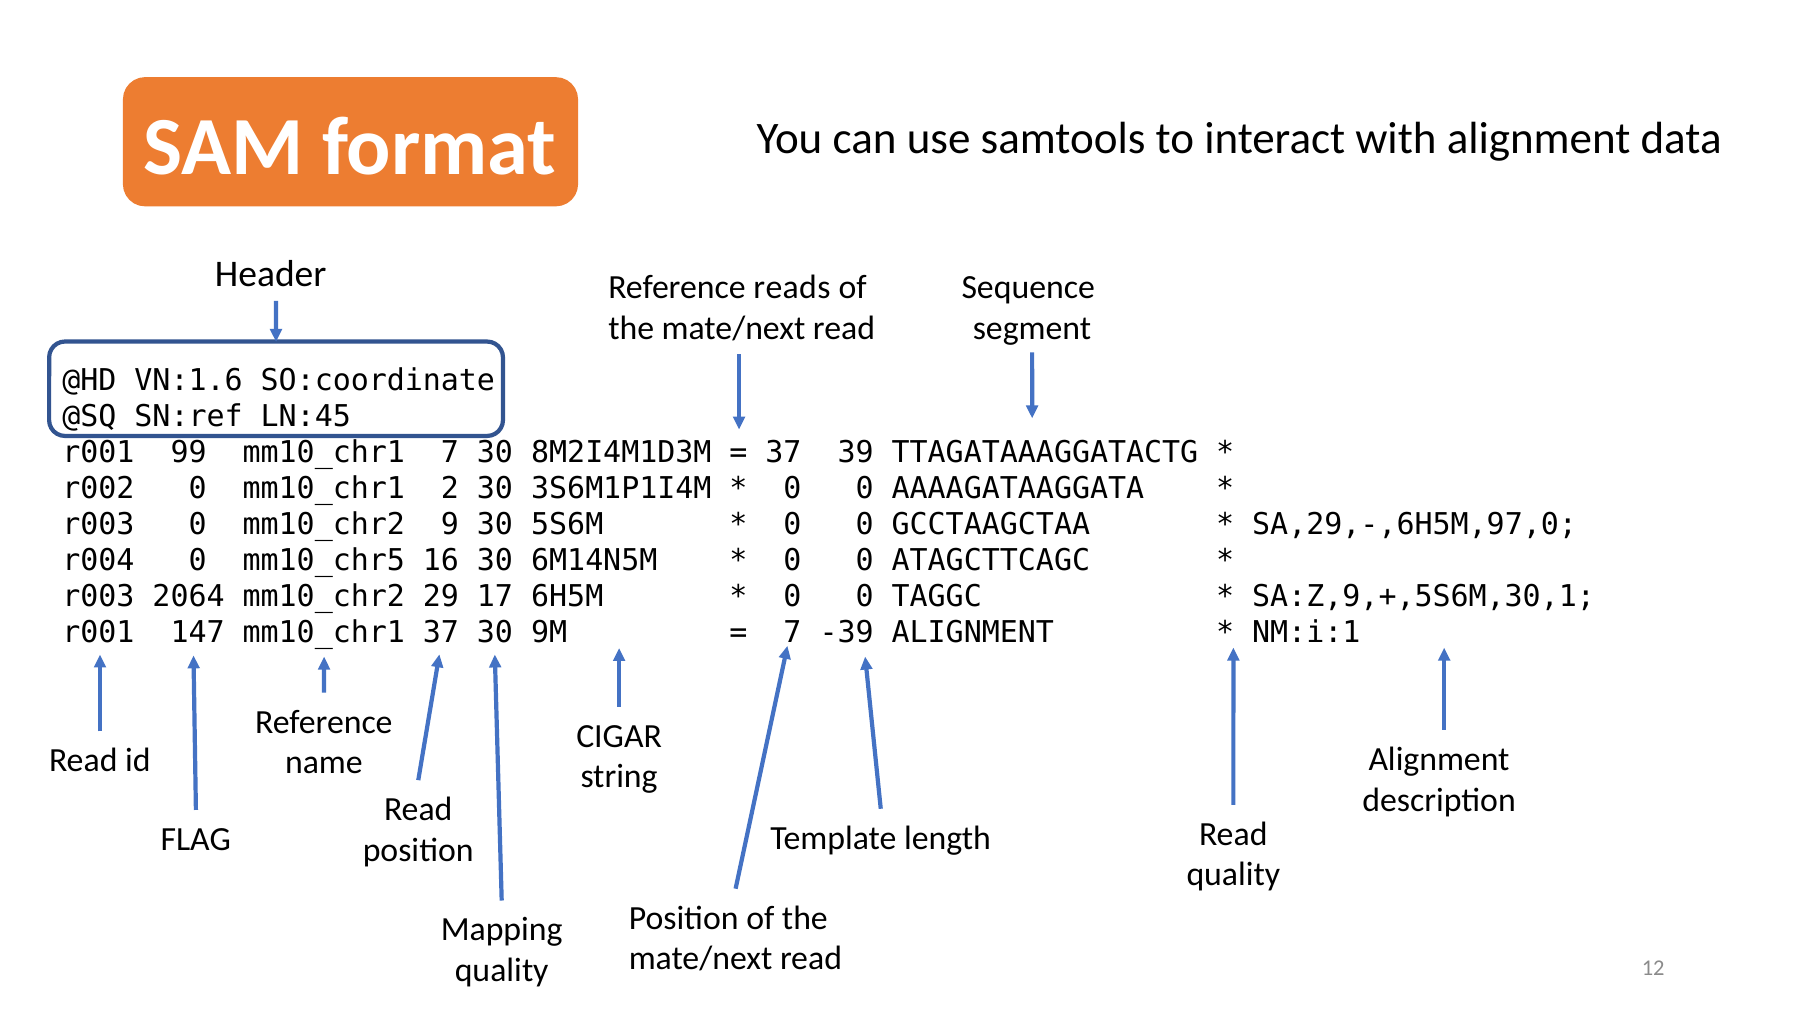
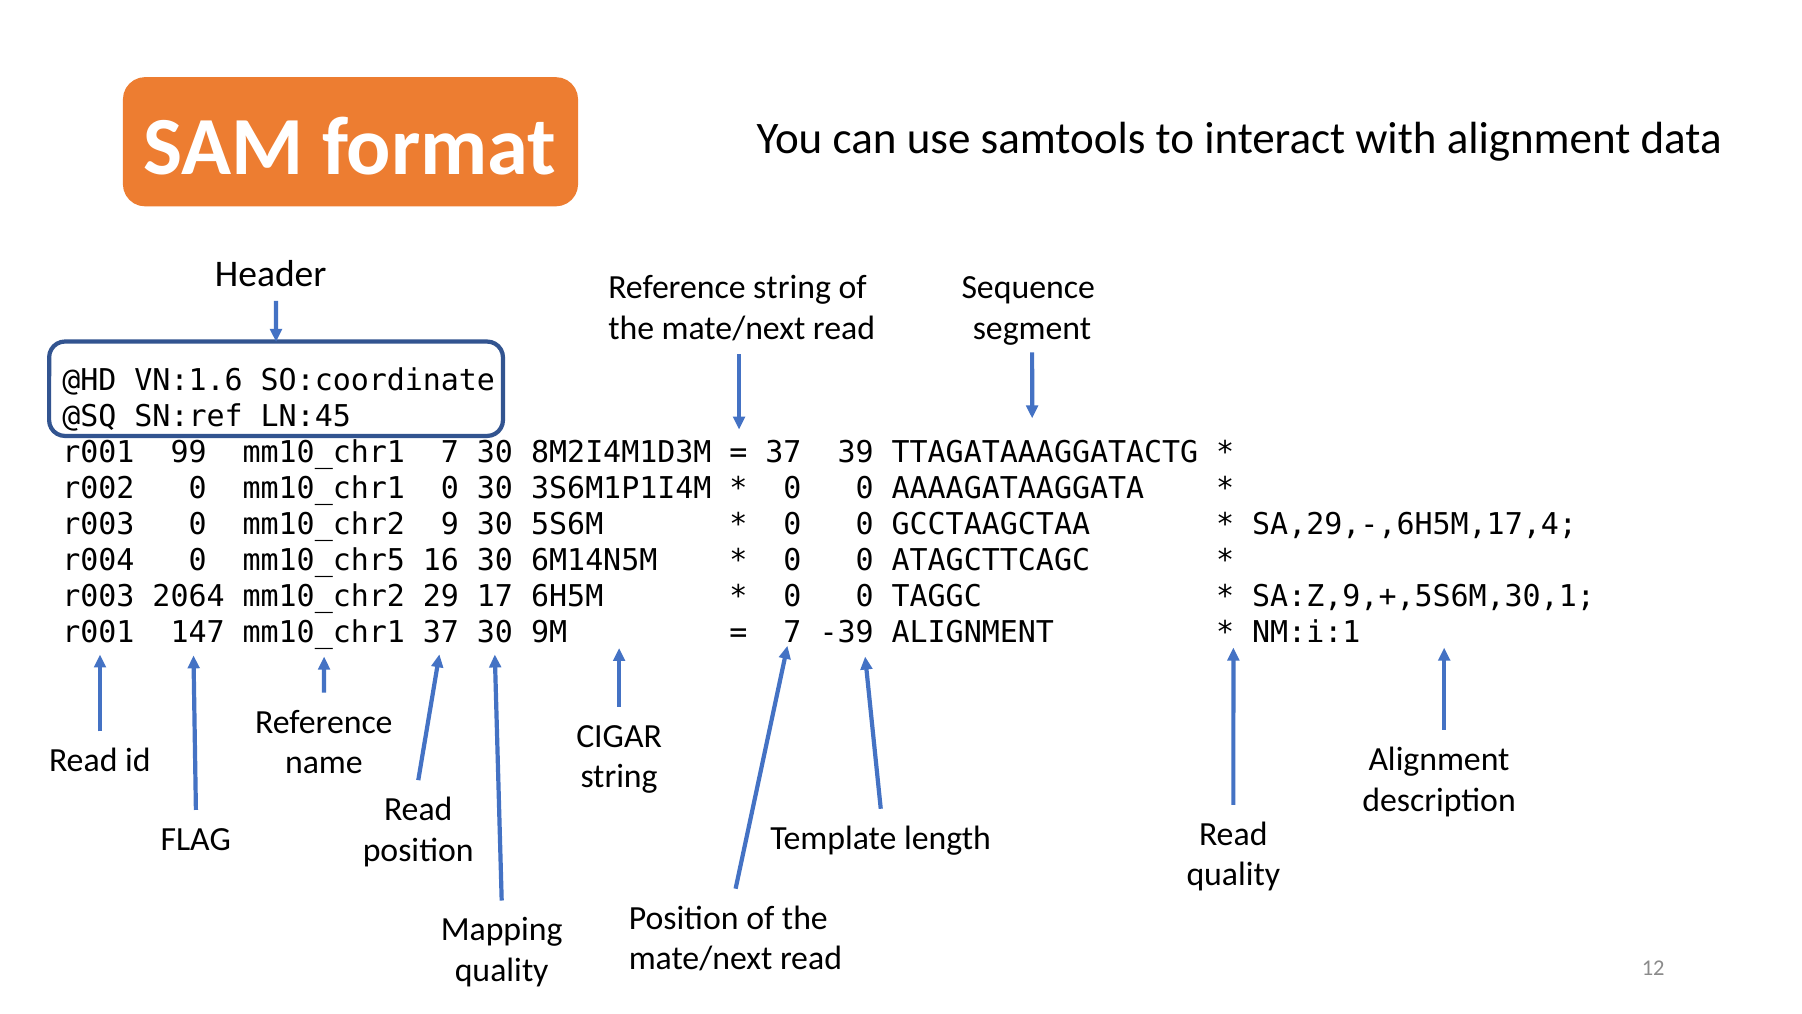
Reference reads: reads -> string (792, 287)
mm10_chr1 2: 2 -> 0 (450, 488)
SA,29,-,6H5M,97,0: SA,29,-,6H5M,97,0 -> SA,29,-,6H5M,17,4 (1415, 524)
